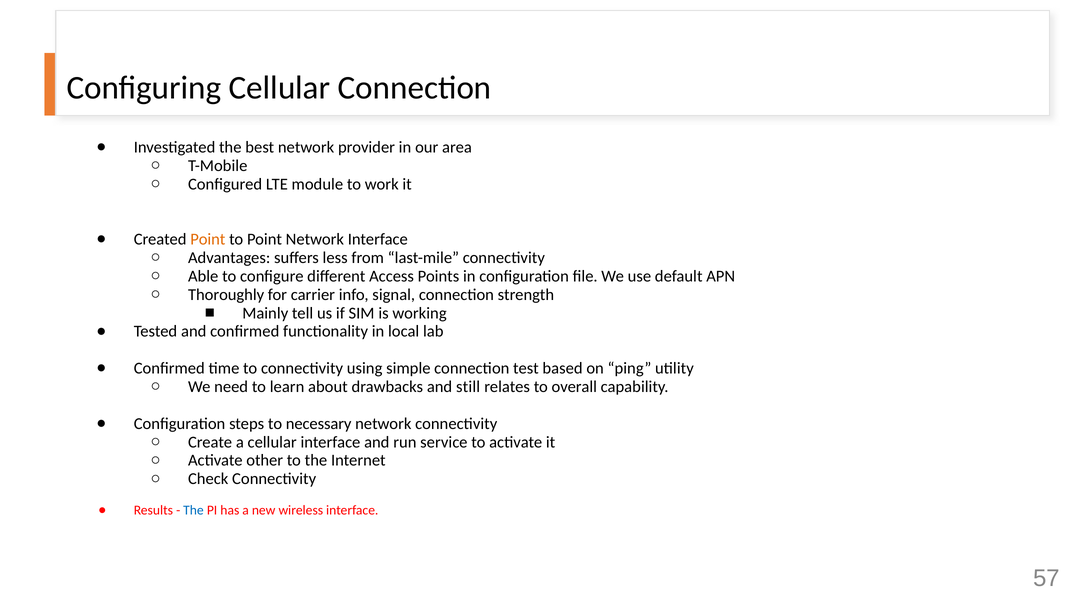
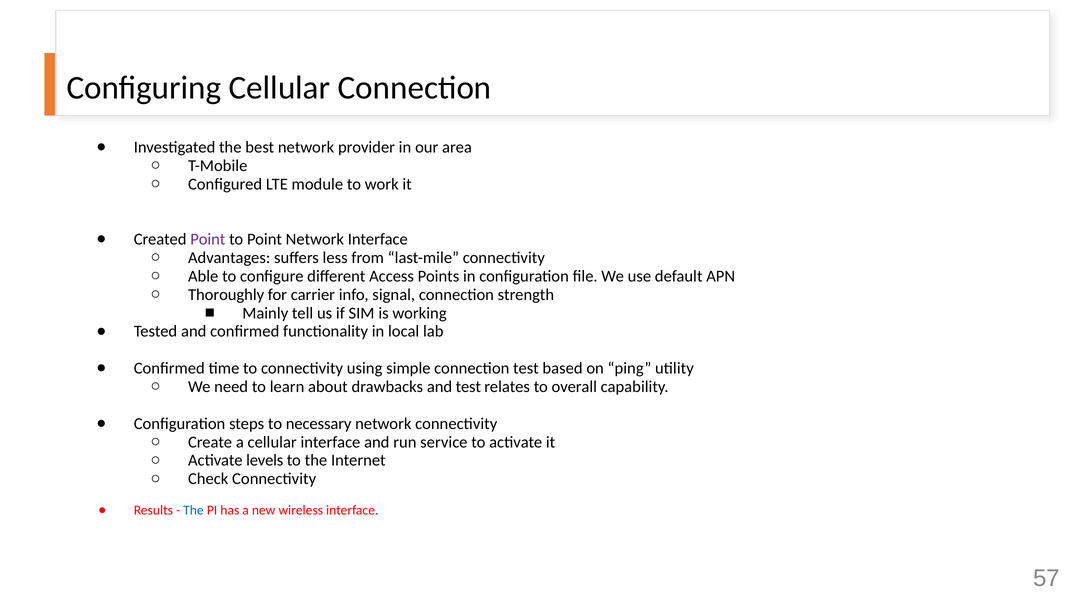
Point colour: orange -> purple (208, 239)
and still: still -> test (468, 386)
other: other -> levels (265, 460)
